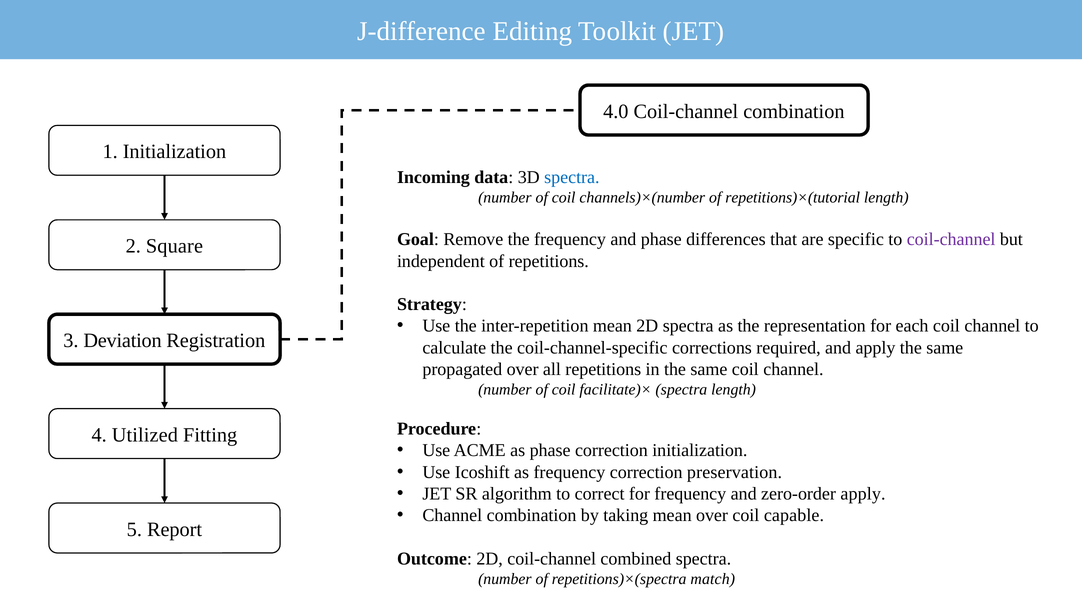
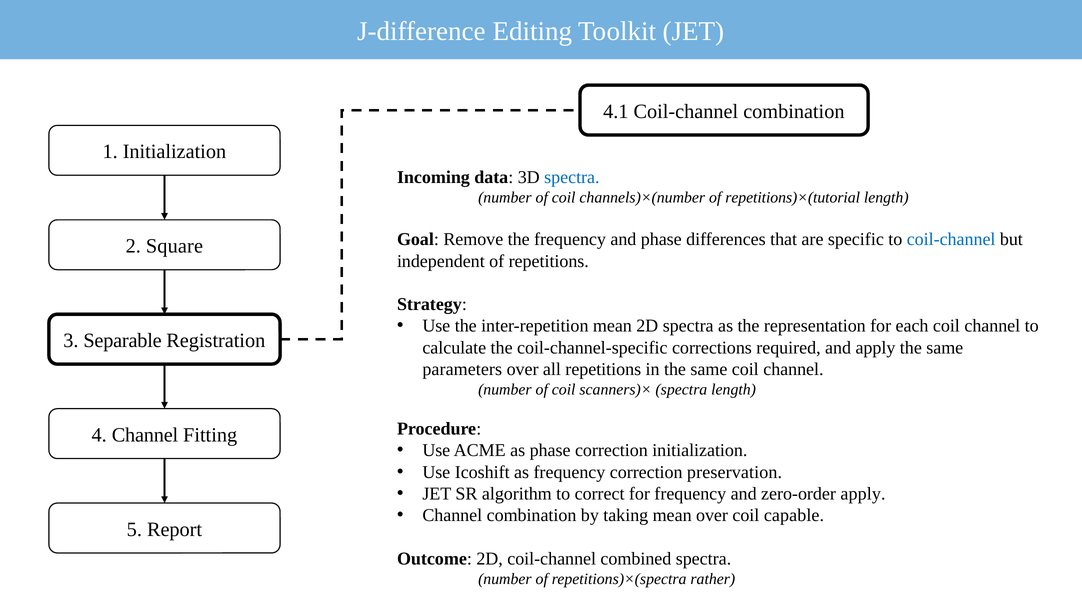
4.0: 4.0 -> 4.1 (616, 111)
coil-channel colour: purple -> blue (951, 239)
Deviation: Deviation -> Separable (123, 340)
propagated: propagated -> parameters (462, 369)
facilitate)×: facilitate)× -> scanners)× (615, 389)
4 Utilized: Utilized -> Channel (145, 435)
match: match -> rather (713, 578)
